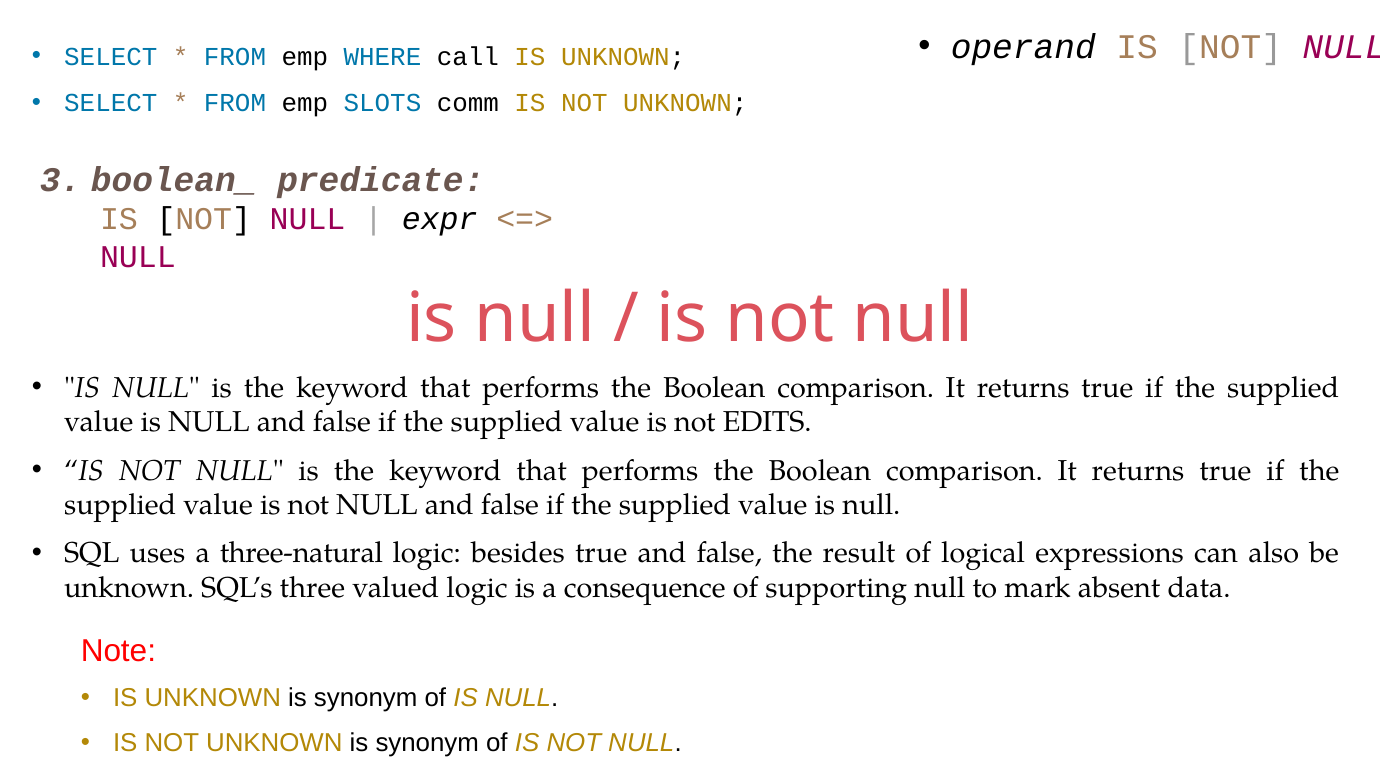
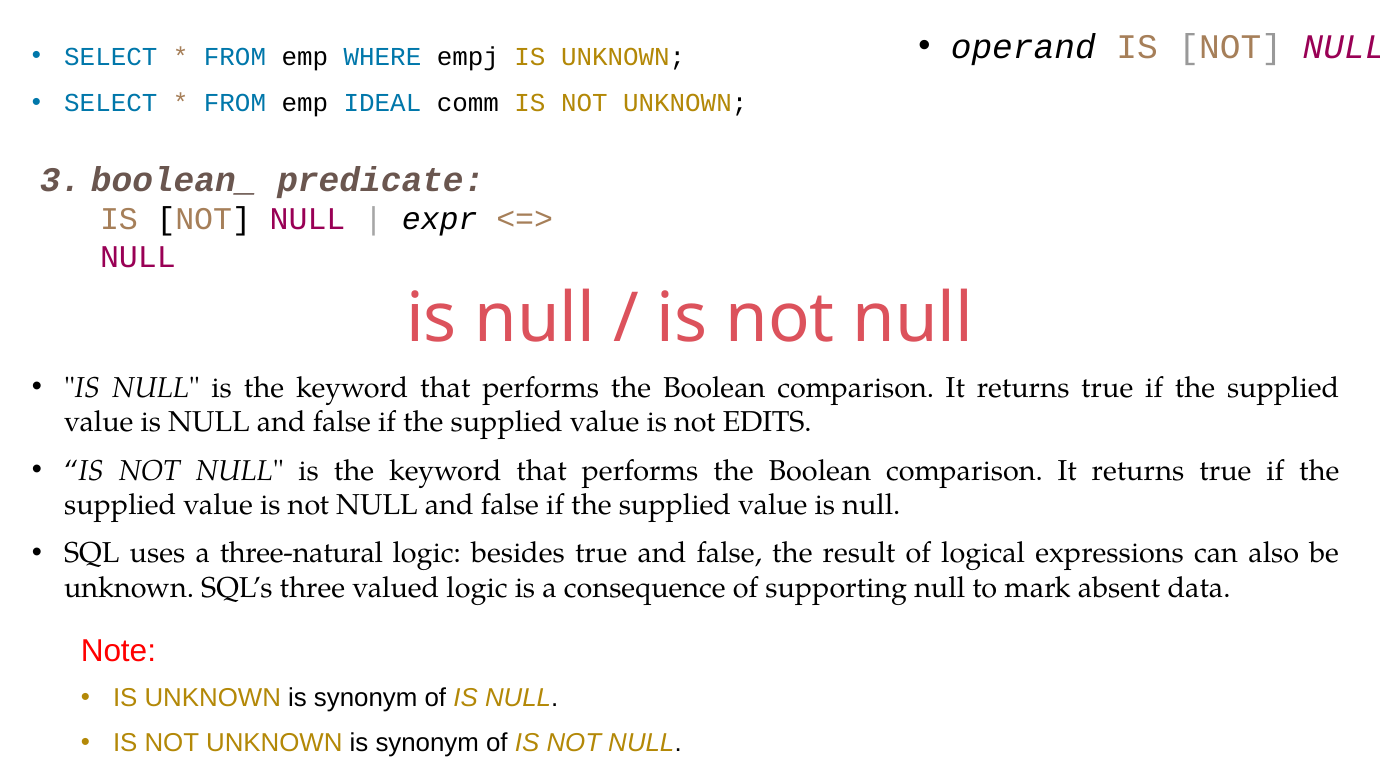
call: call -> empj (468, 57)
SLOTS: SLOTS -> IDEAL (382, 103)
